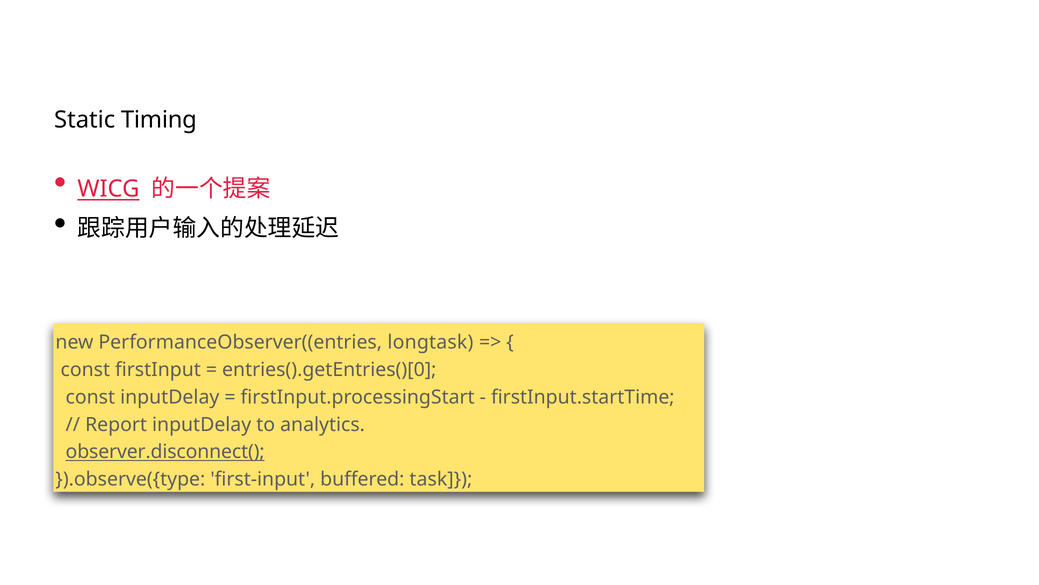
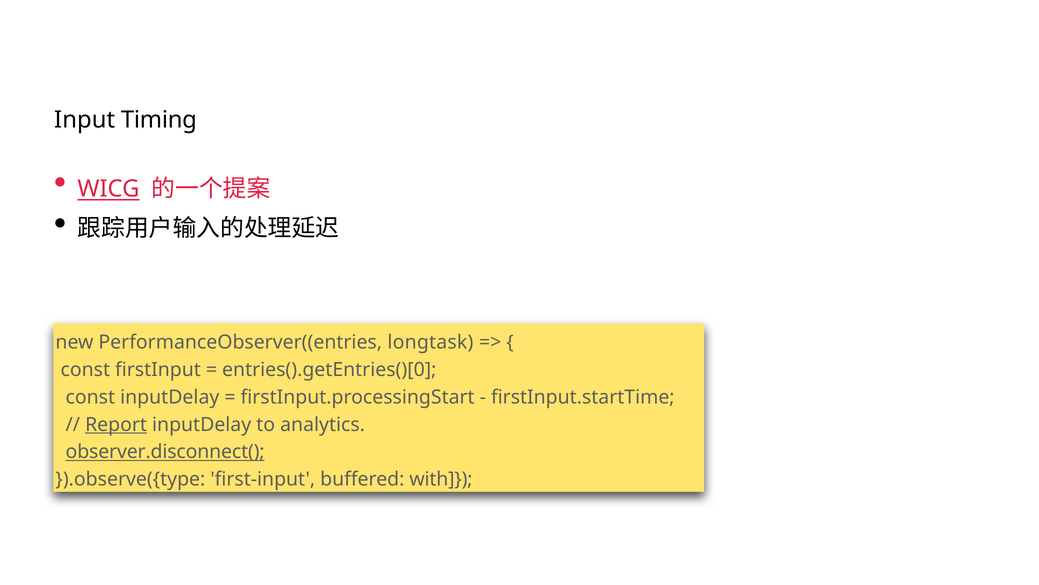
Static: Static -> Input (85, 120)
Report underline: none -> present (116, 424)
task: task -> with (441, 479)
